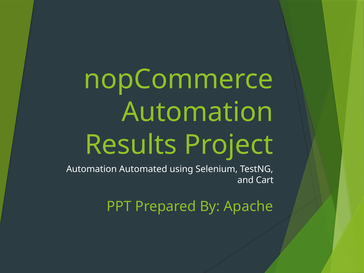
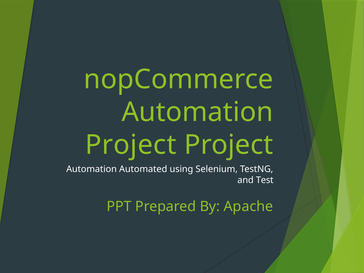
Results: Results -> Project (131, 145)
Cart: Cart -> Test (265, 180)
